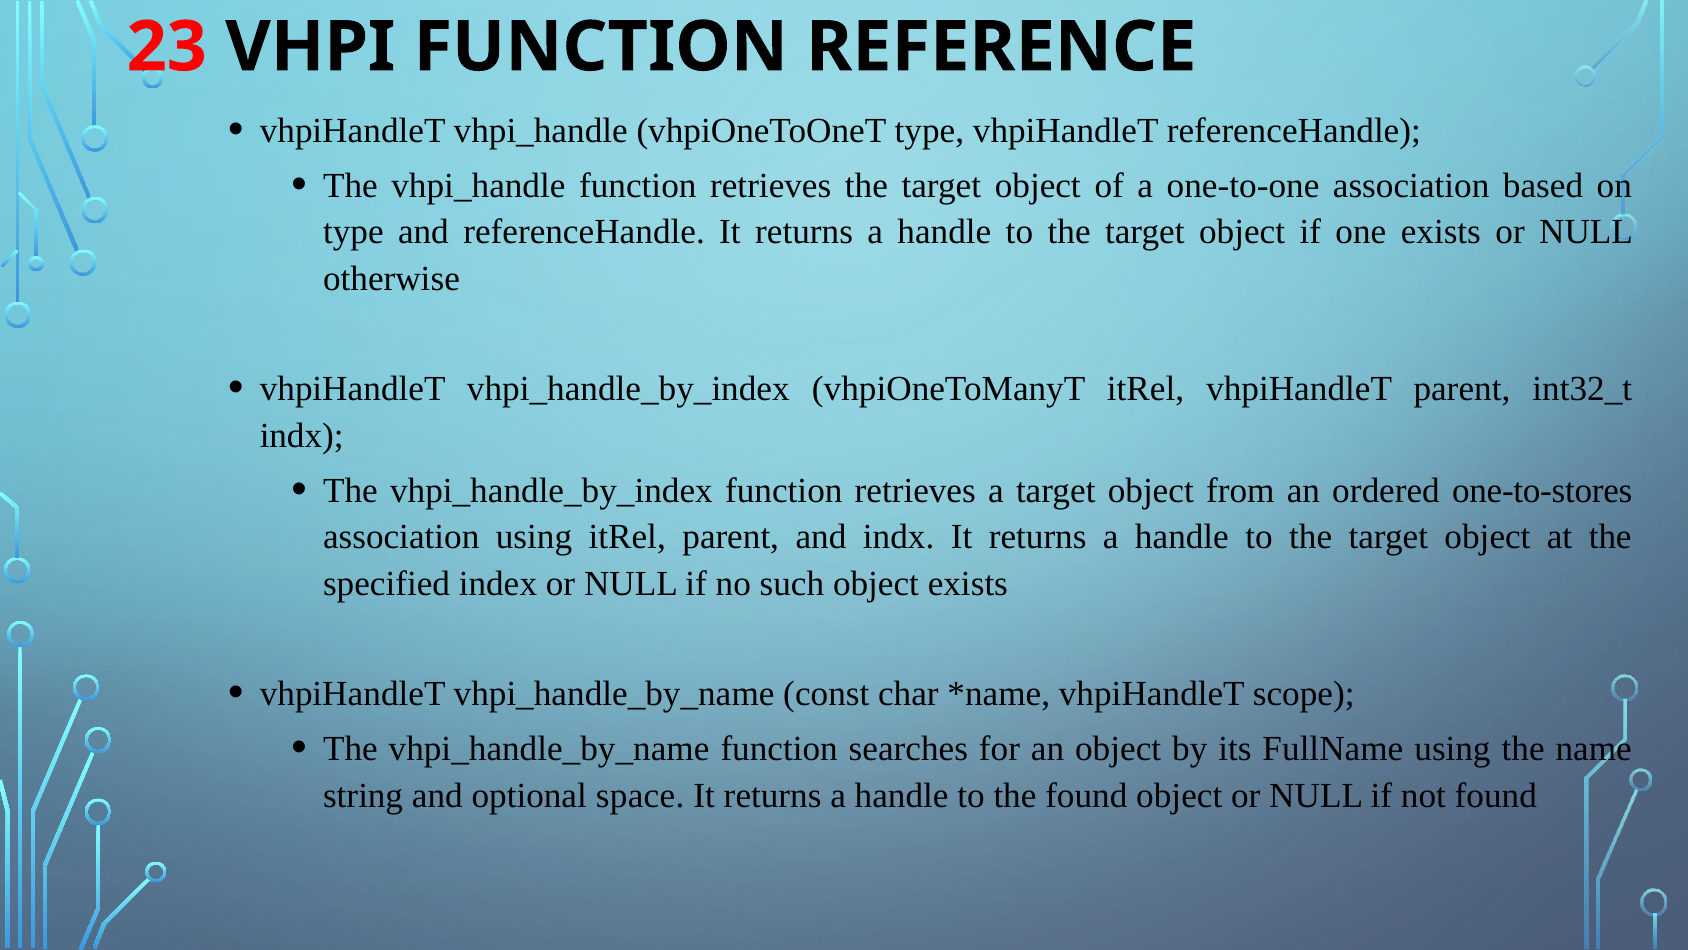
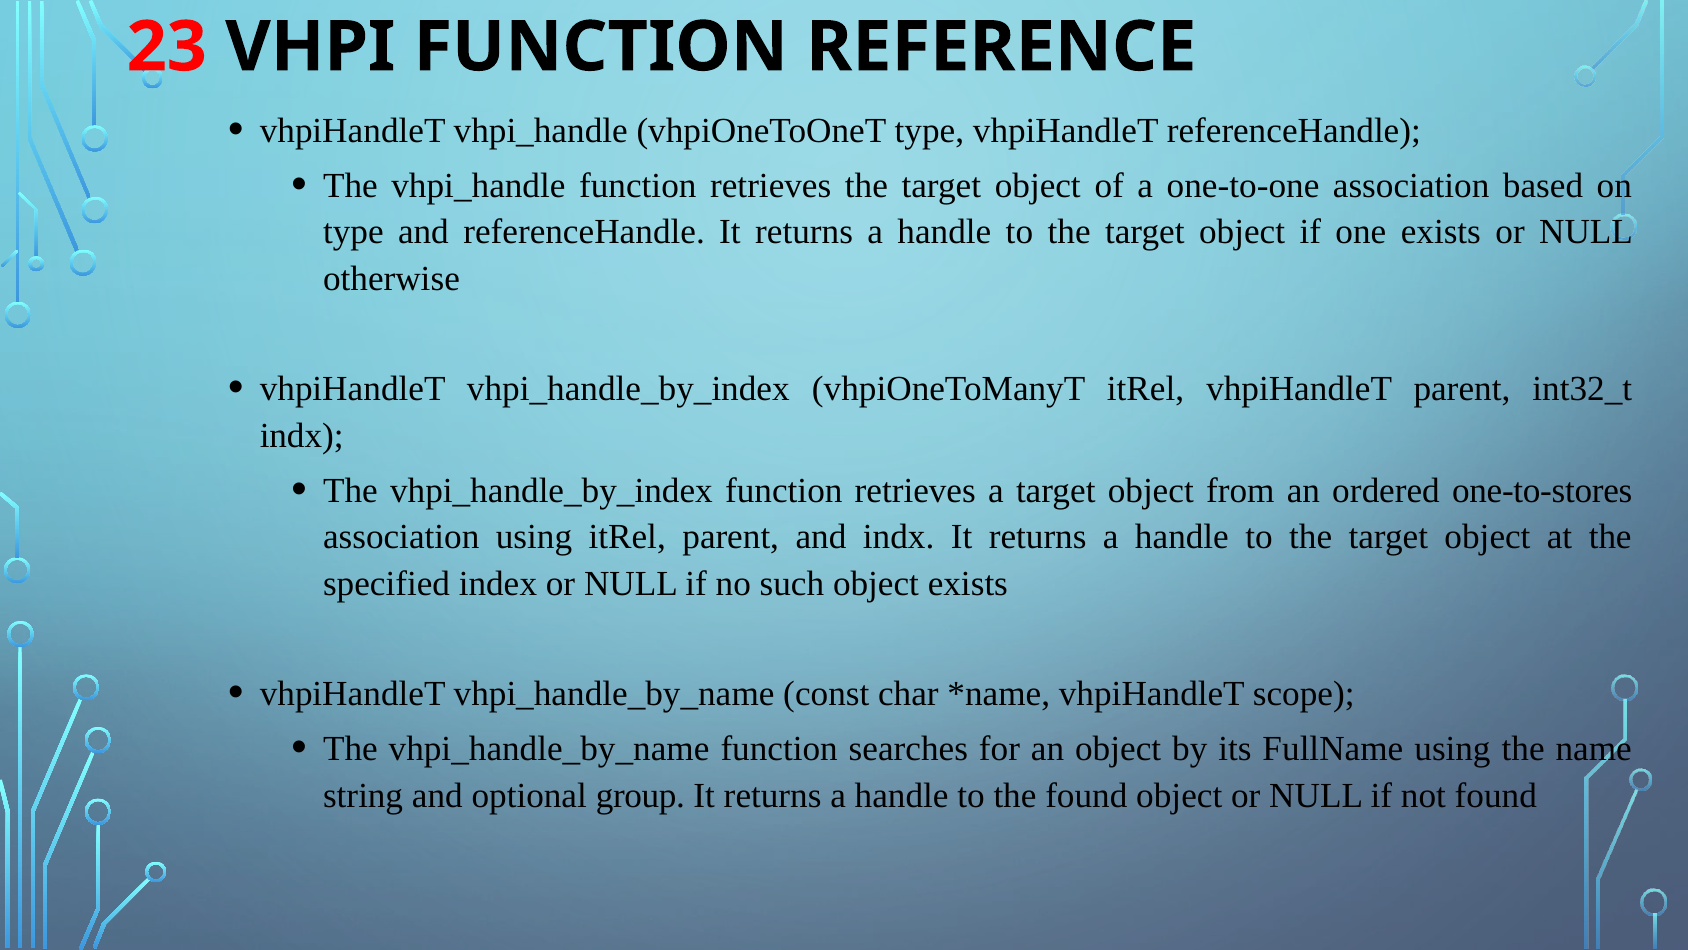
space: space -> group (640, 795)
